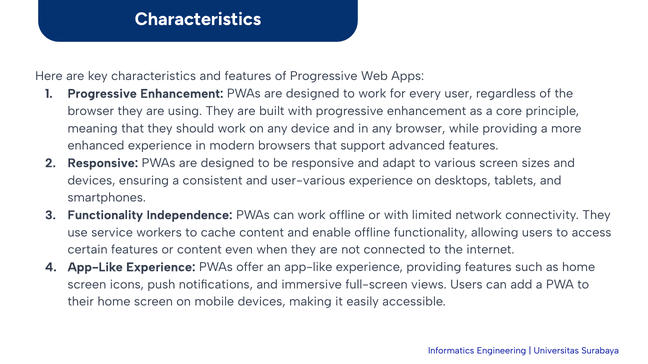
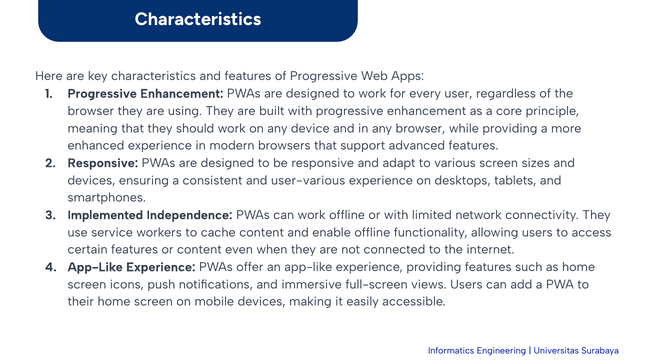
Functionality: Functionality -> Implemented (105, 215)
